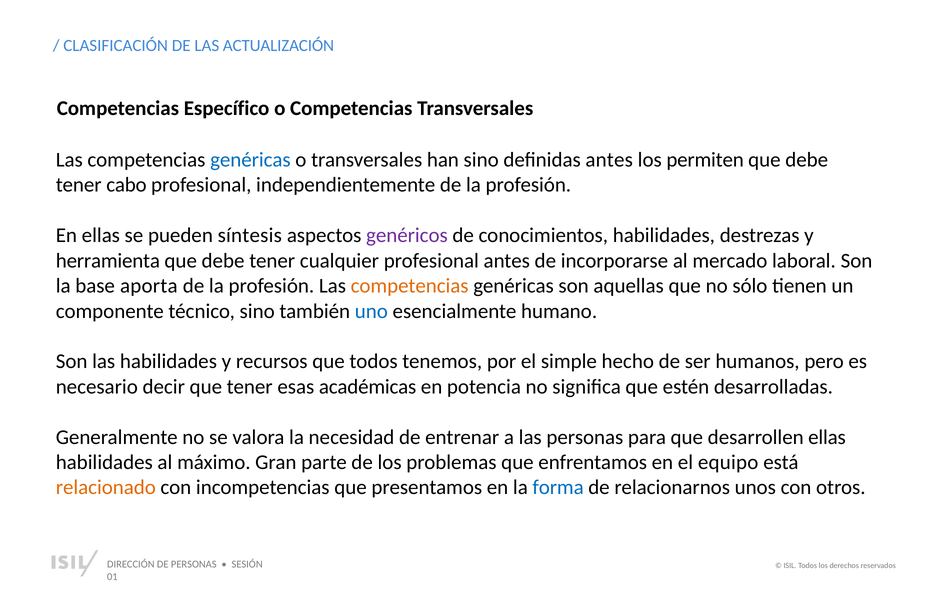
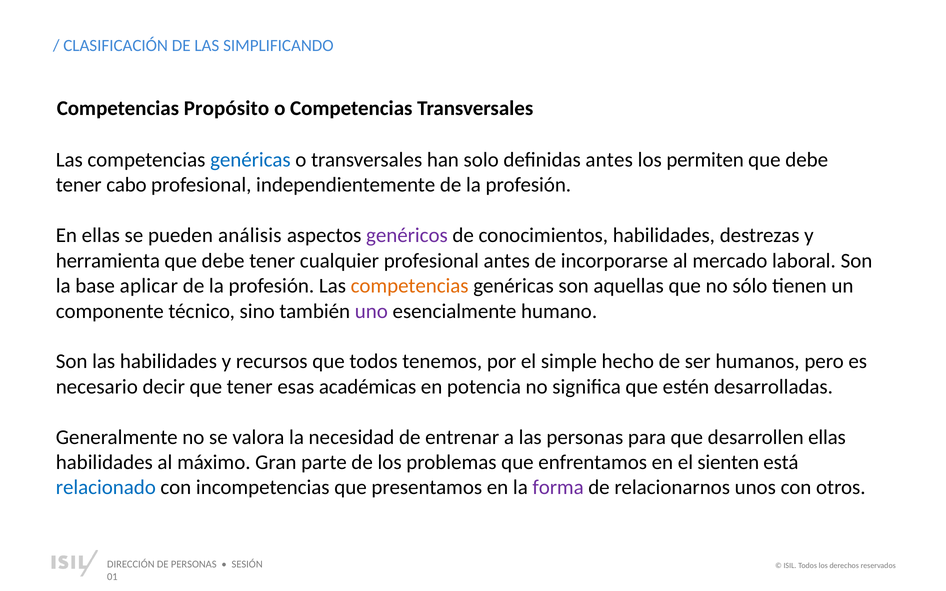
ACTUALIZACIÓN: ACTUALIZACIÓN -> SIMPLIFICANDO (278, 46)
Específico: Específico -> Propósito (227, 108)
han sino: sino -> solo (481, 160)
síntesis: síntesis -> análisis (250, 236)
aporta: aporta -> aplicar (149, 286)
uno colour: blue -> purple (371, 311)
equipo: equipo -> sienten (728, 462)
relacionado colour: orange -> blue (106, 488)
forma colour: blue -> purple (558, 488)
